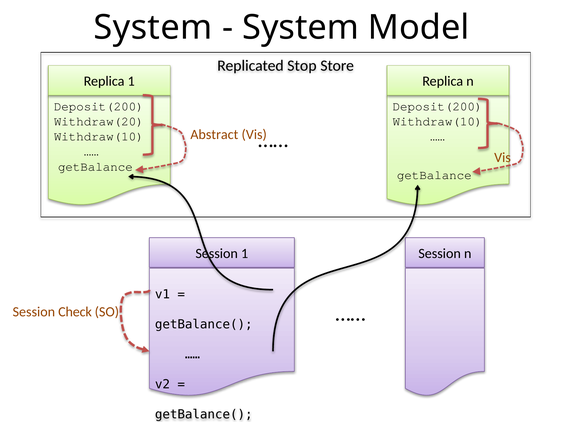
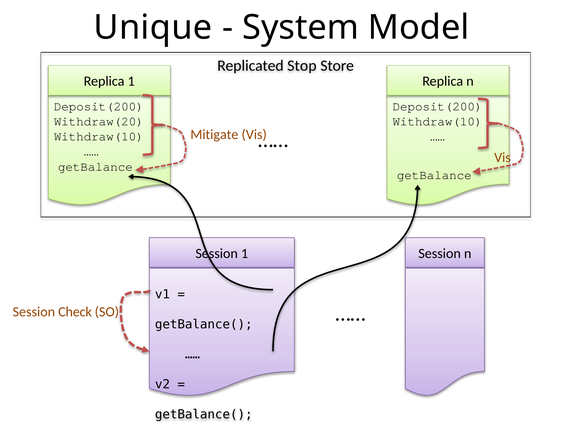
System: System -> Unique (153, 27)
Abstract: Abstract -> Mitigate (214, 135)
